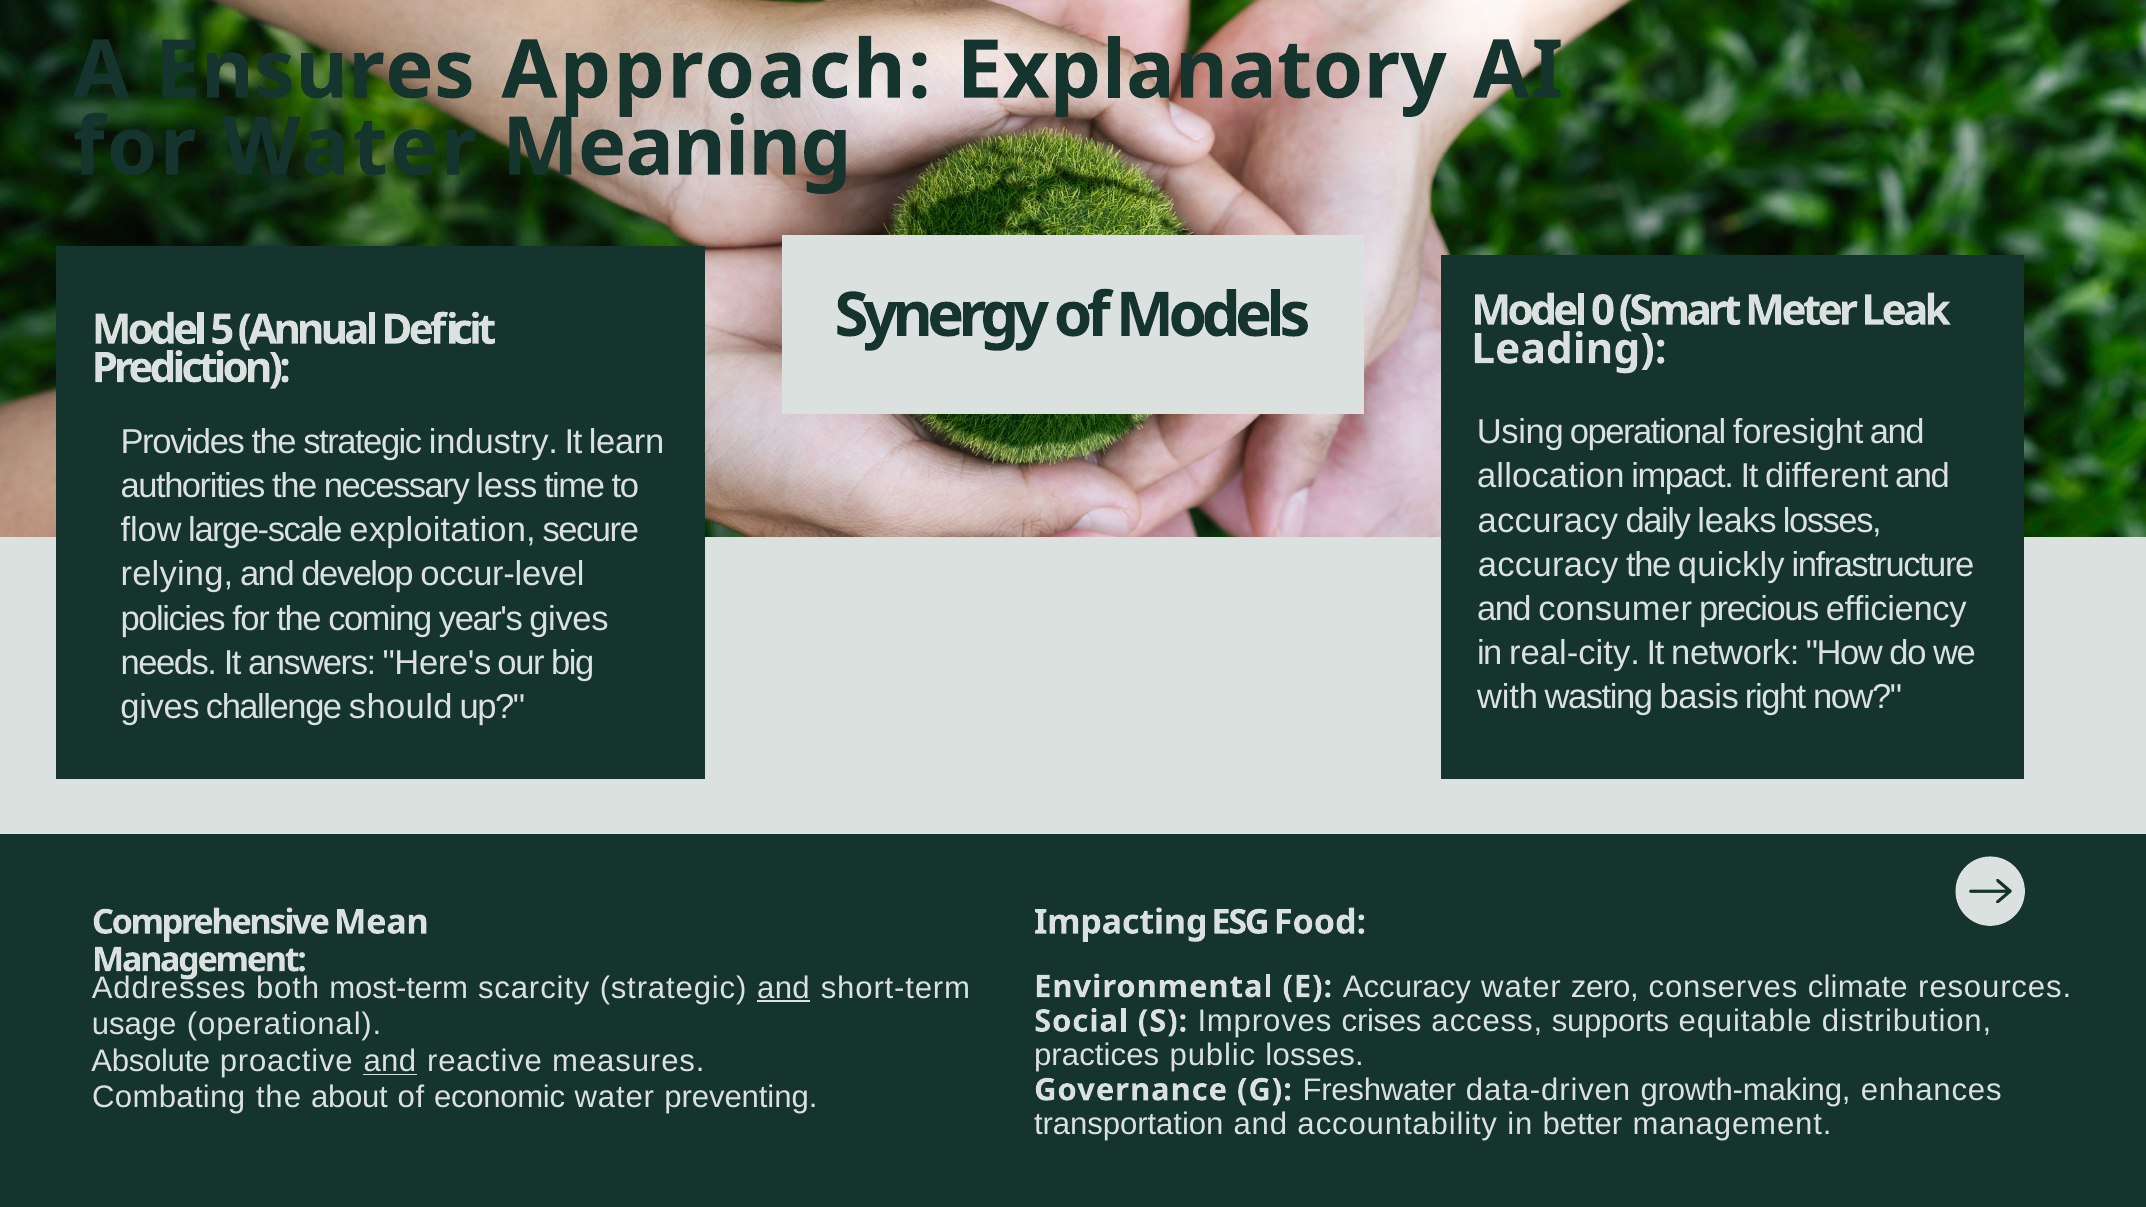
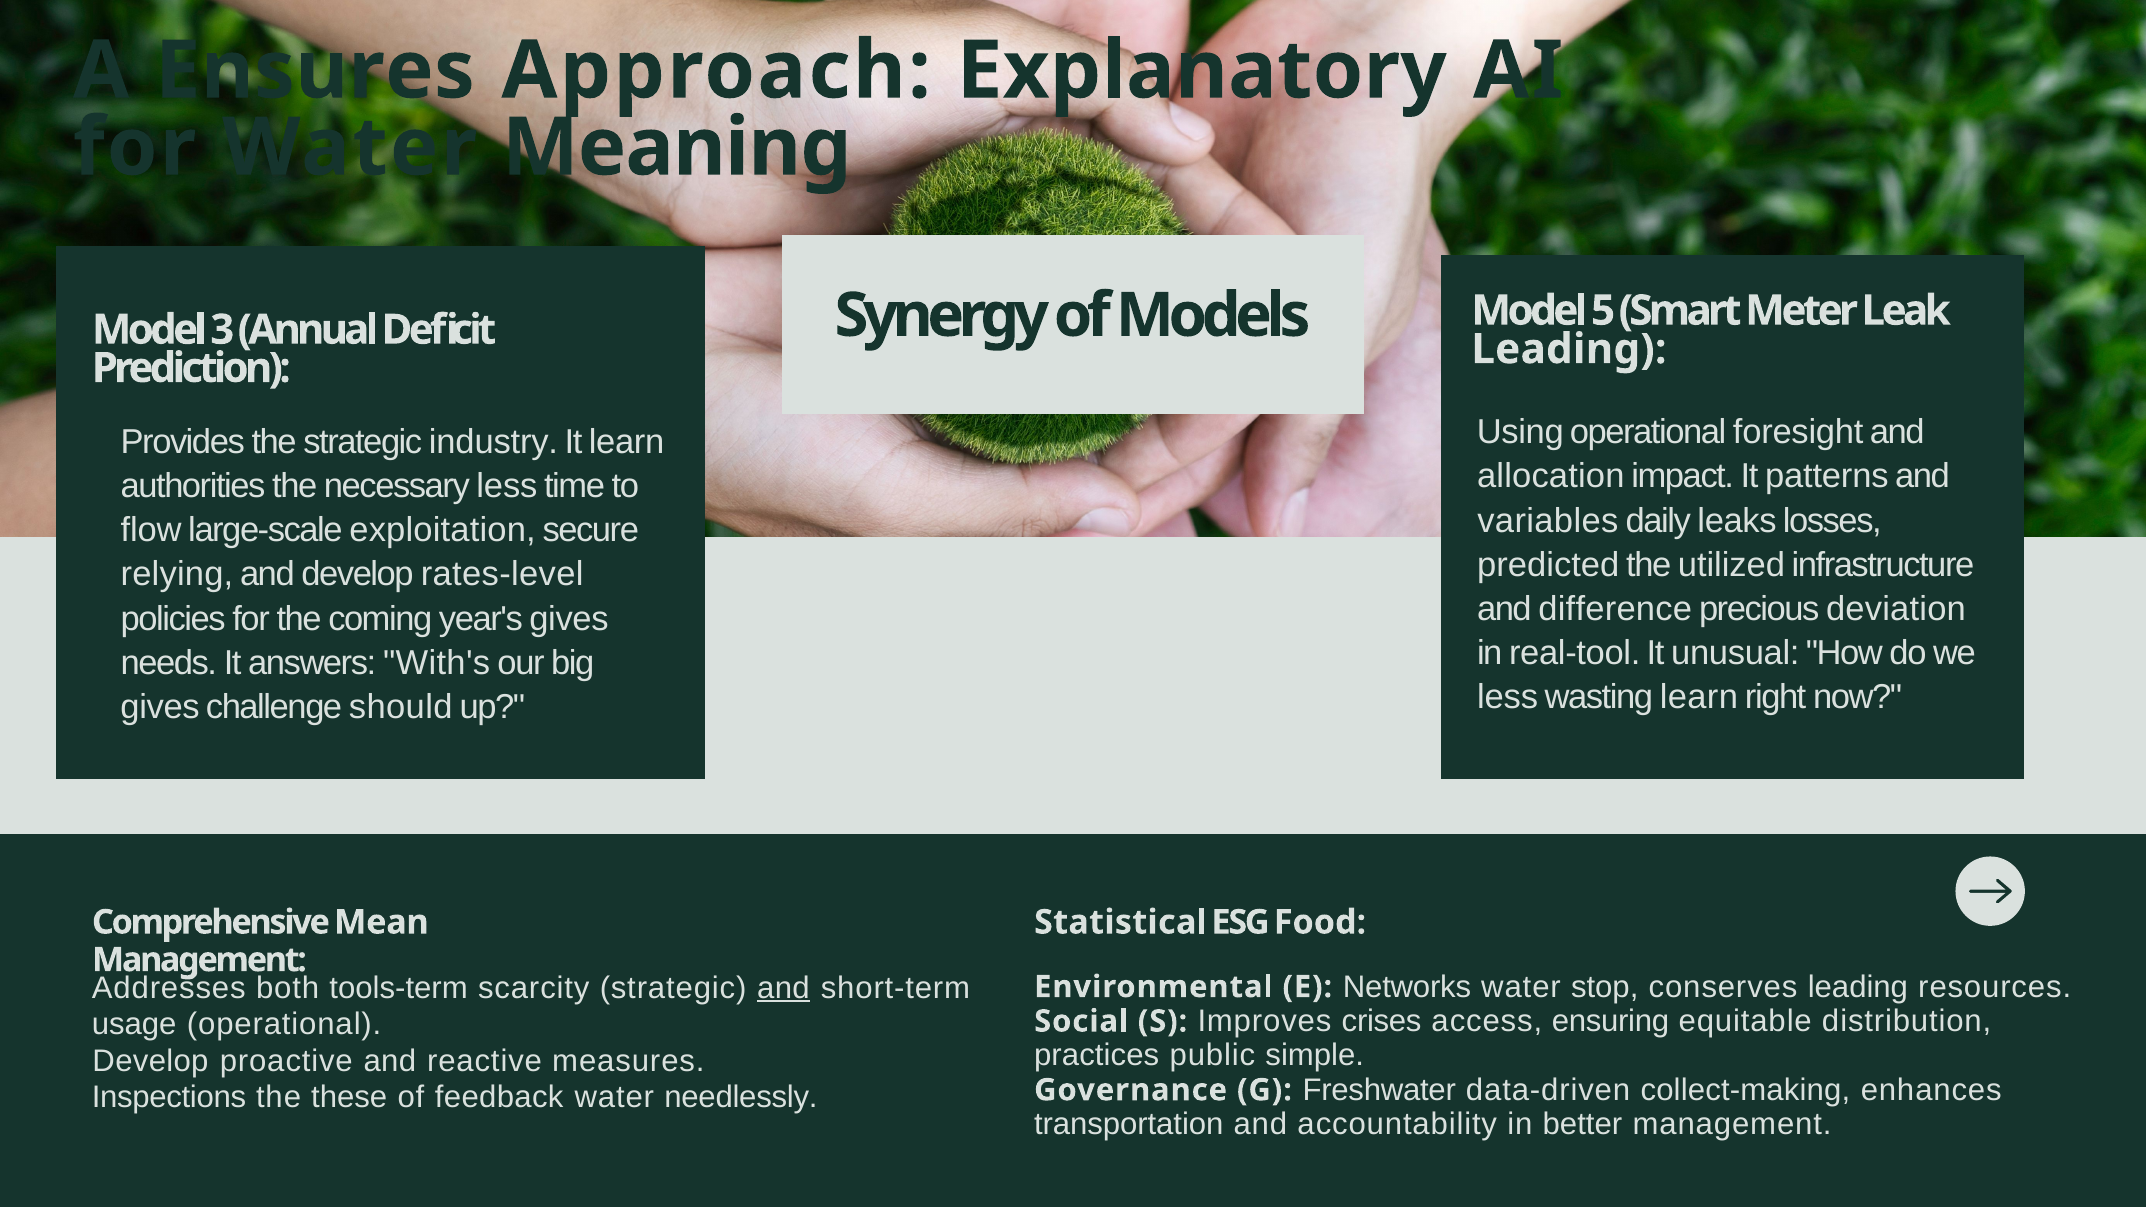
0: 0 -> 5 (1603, 311)
5: 5 -> 3 (222, 330)
different: different -> patterns (1827, 476)
accuracy: accuracy -> variables (1548, 521)
accuracy: accuracy -> predicted (1548, 565)
quickly: quickly -> utilized (1731, 565)
occur-level: occur-level -> rates-level (502, 574)
consumer: consumer -> difference (1615, 609)
efficiency: efficiency -> deviation (1896, 609)
real-city: real-city -> real-tool (1575, 653)
network: network -> unusual (1735, 653)
Here's: Here's -> With's (437, 663)
with: with -> less (1508, 698)
wasting basis: basis -> learn (1699, 698)
Impacting: Impacting -> Statistical (1121, 922)
most-term: most-term -> tools-term (399, 988)
E Accuracy: Accuracy -> Networks (1407, 987)
zero: zero -> stop (1605, 987)
conserves climate: climate -> leading (1858, 987)
supports: supports -> ensuring (1611, 1021)
public losses: losses -> simple (1315, 1056)
Absolute: Absolute -> Develop (151, 1061)
and underline: present -> none (390, 1061)
Combating: Combating -> Inspections (169, 1098)
about: about -> these (349, 1098)
economic: economic -> feedback (499, 1098)
preventing: preventing -> needlessly (741, 1098)
growth-making: growth-making -> collect-making (1745, 1090)
